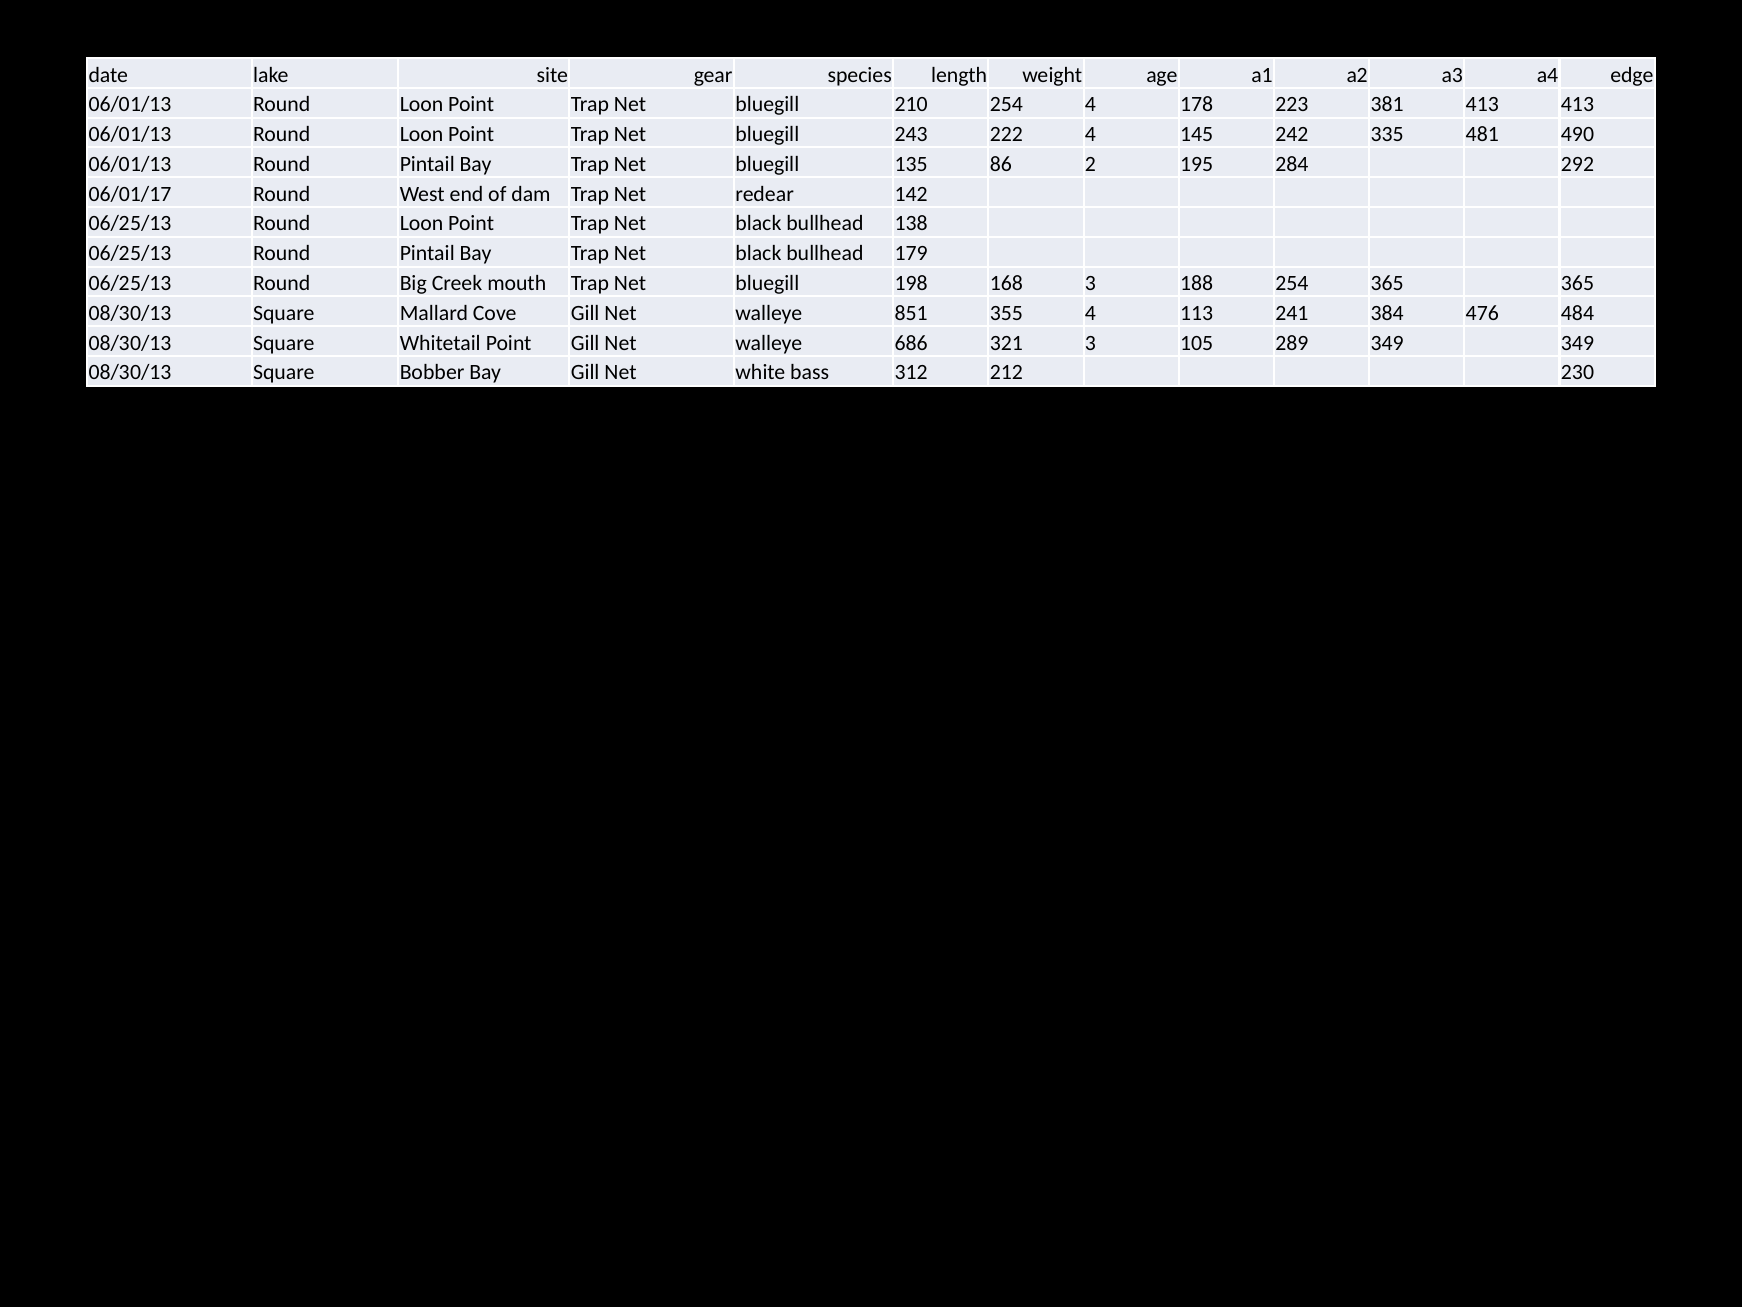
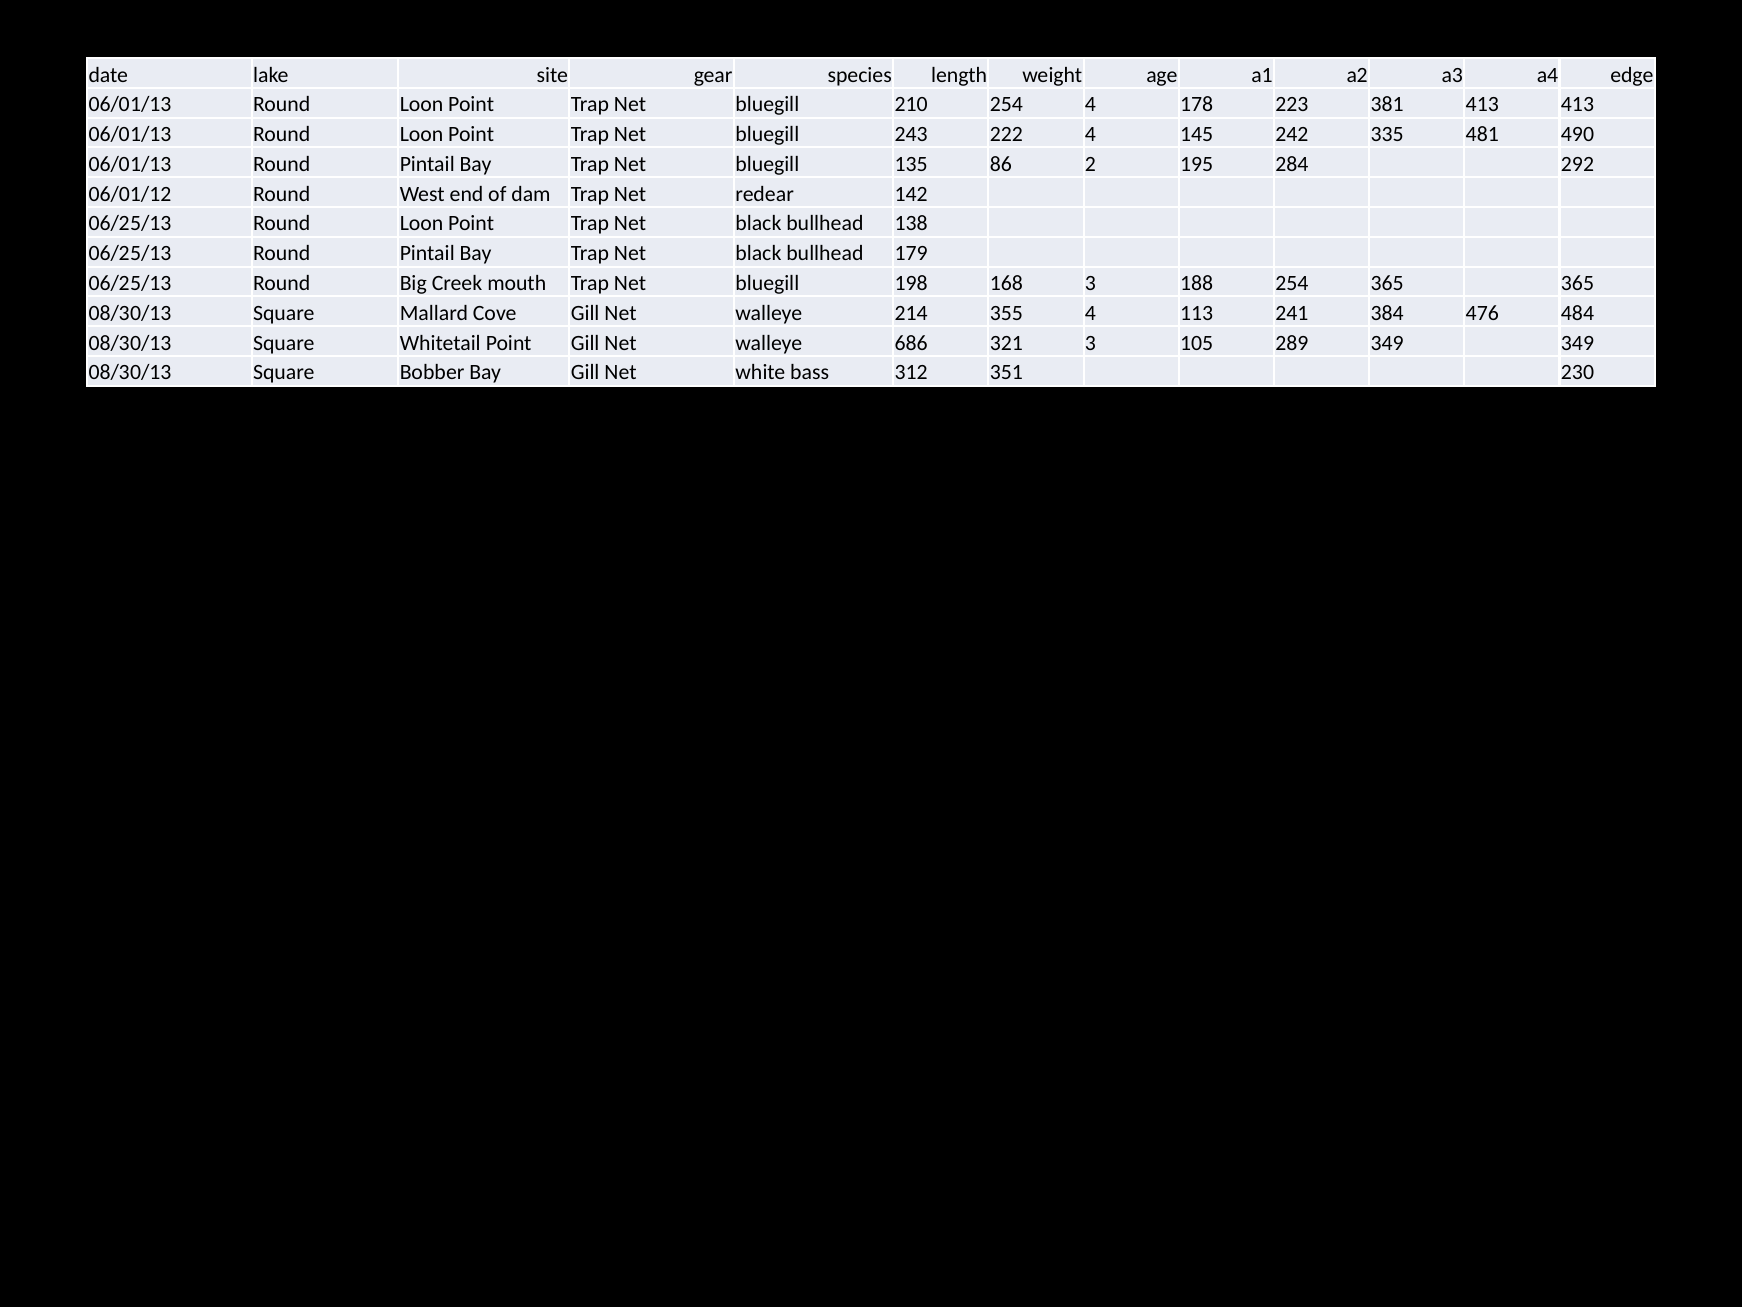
06/01/17: 06/01/17 -> 06/01/12 (130, 194)
851: 851 -> 214 (911, 313)
212: 212 -> 351 (1006, 372)
